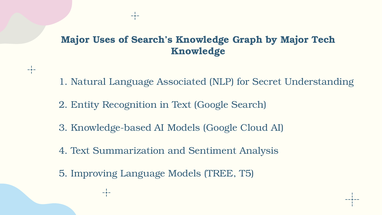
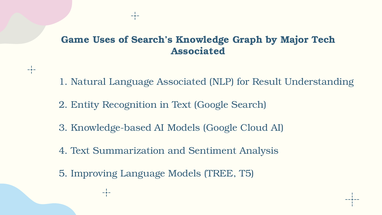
Major: Major -> Game (75, 40)
Knowledge: Knowledge -> Associated (198, 51)
Secret: Secret -> Result (267, 82)
